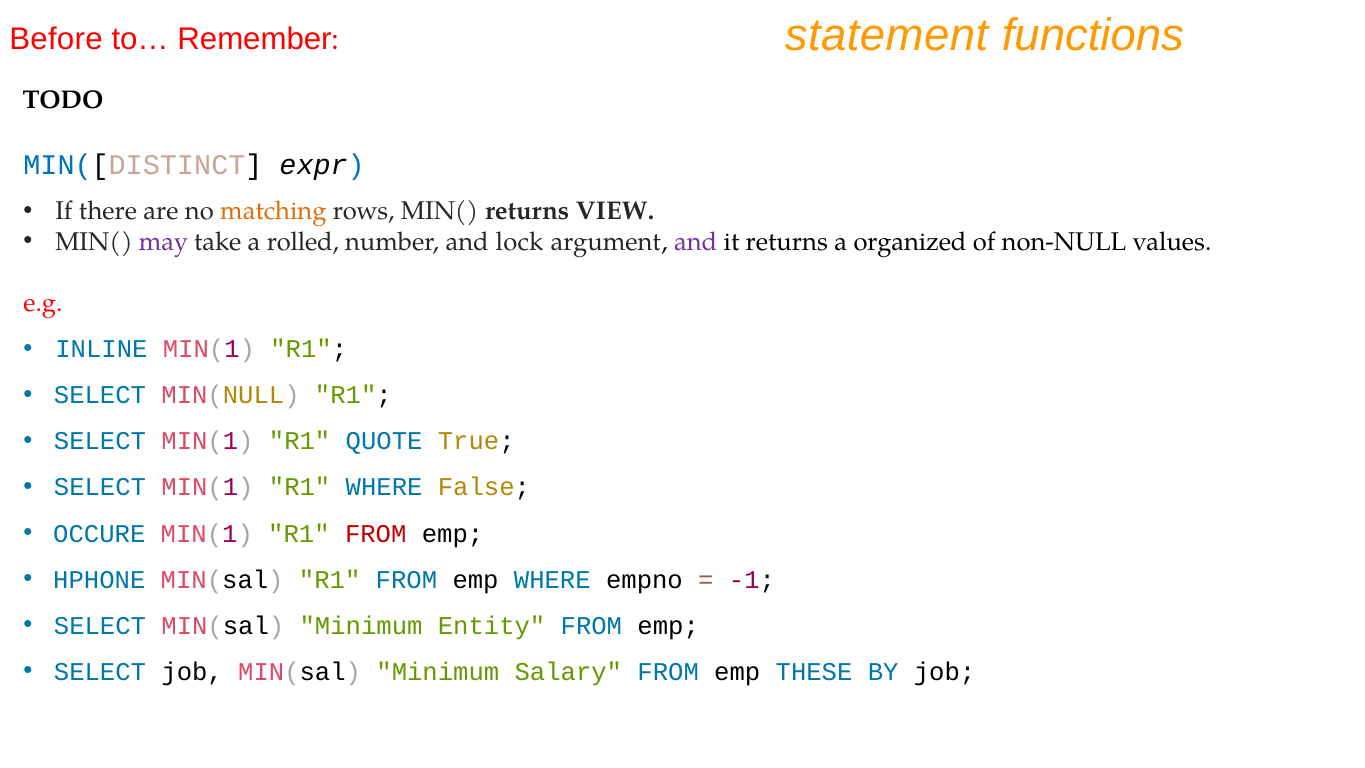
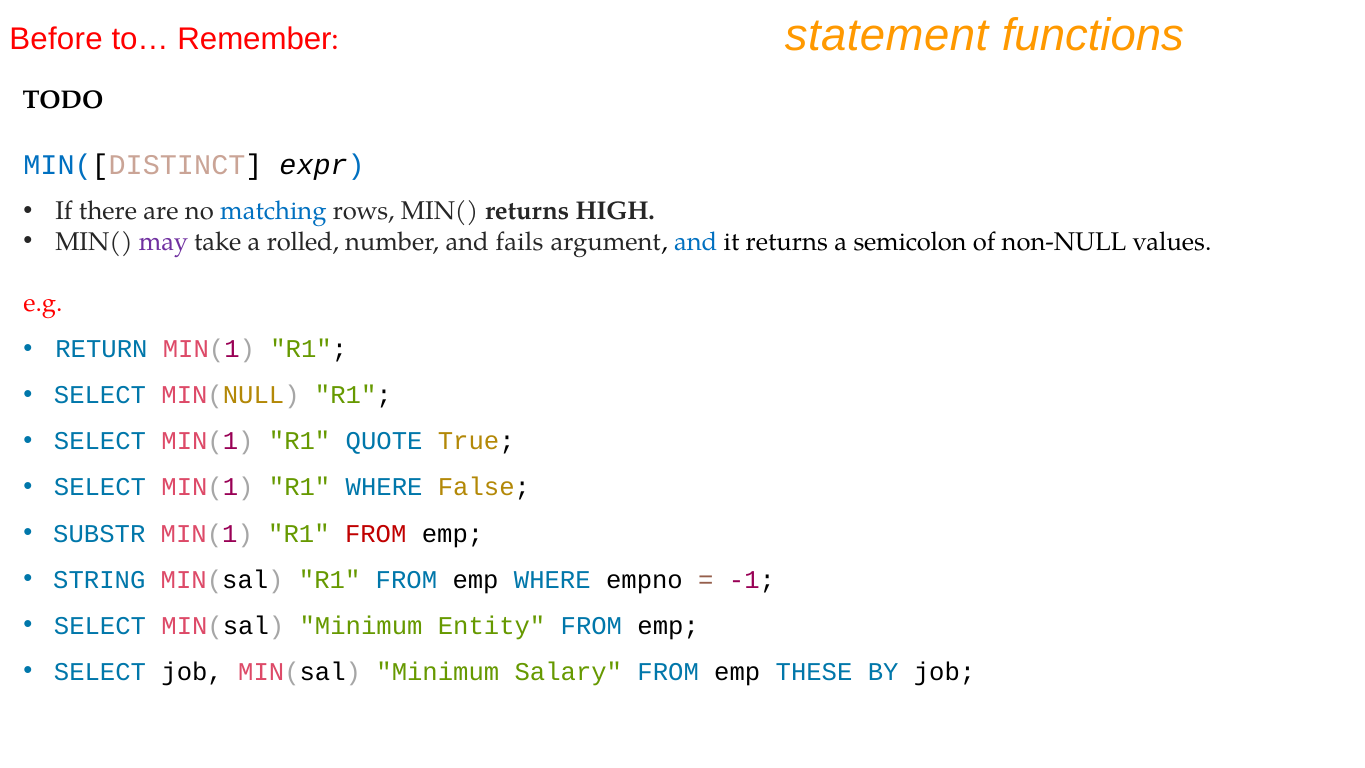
matching colour: orange -> blue (273, 211)
VIEW: VIEW -> HIGH (615, 211)
lock: lock -> fails (520, 242)
and colour: purple -> blue (696, 242)
organized: organized -> semicolon (910, 242)
INLINE: INLINE -> RETURN (101, 349)
OCCURE: OCCURE -> SUBSTR (99, 533)
HPHONE: HPHONE -> STRING (99, 580)
